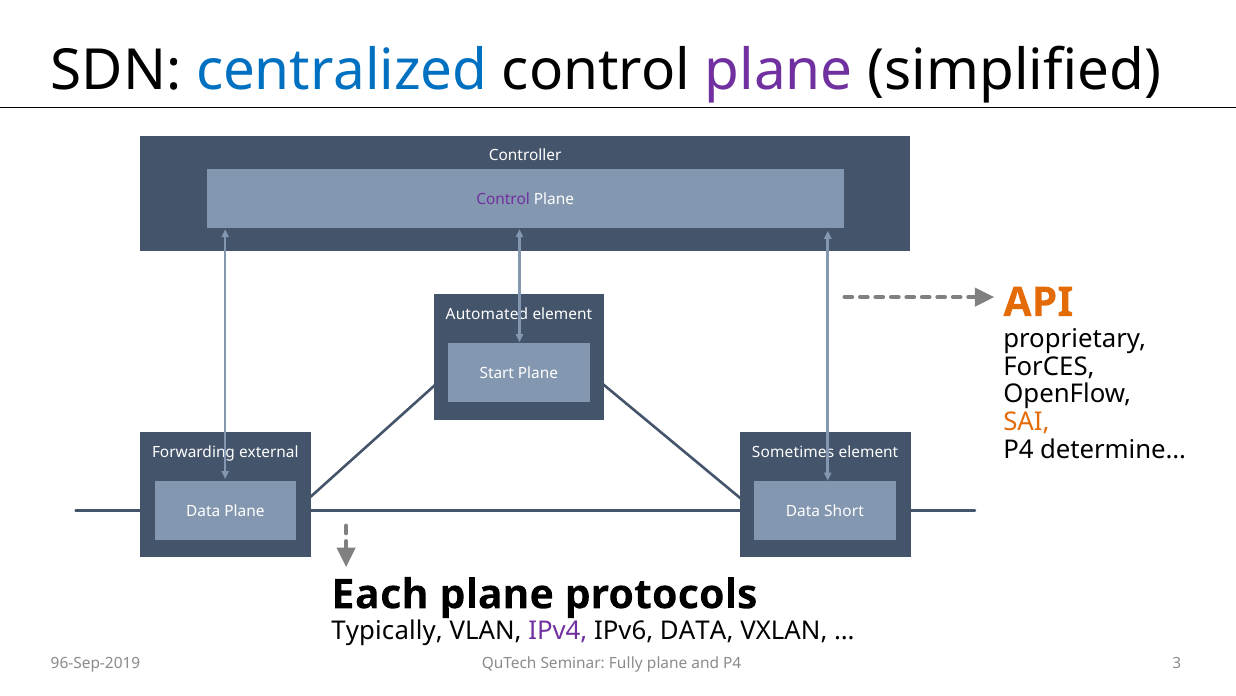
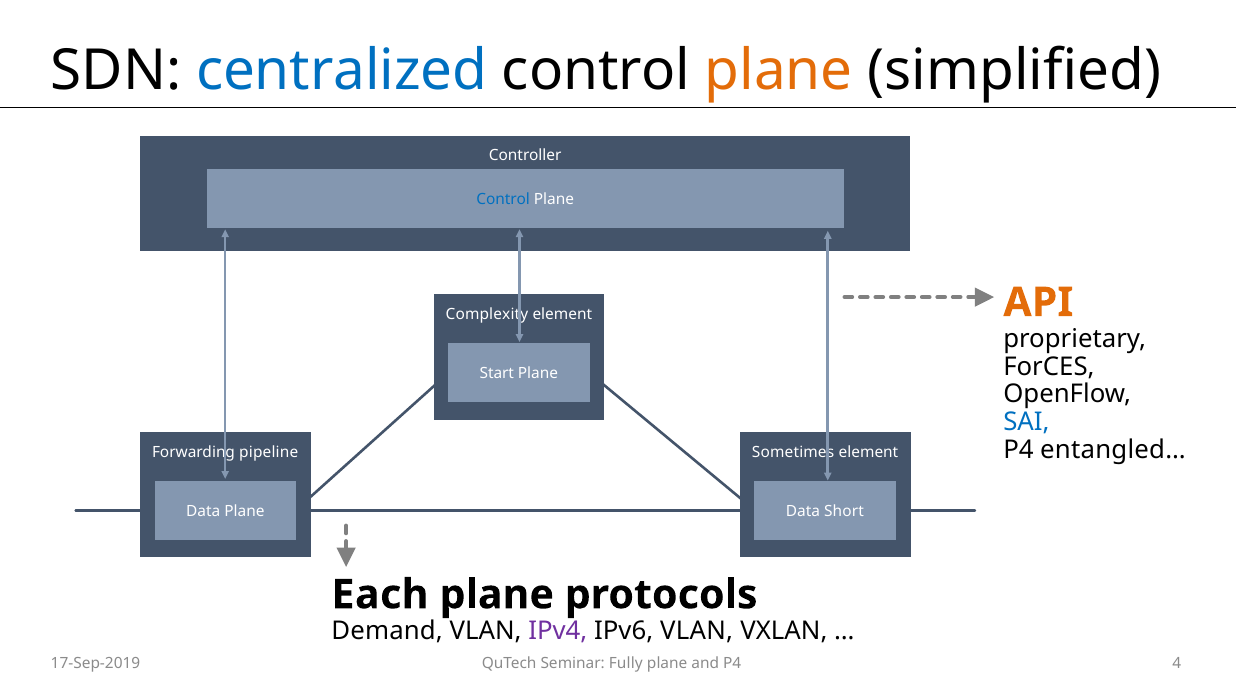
plane colour: purple -> orange (779, 71)
Control colour: purple -> blue (503, 200)
Automated: Automated -> Complexity (487, 314)
SAI colour: orange -> blue (1026, 422)
determine…: determine… -> entangled… (1113, 450)
external: external -> pipeline (269, 452)
Typically: Typically -> Demand (387, 630)
IPv6 DATA: DATA -> VLAN (697, 630)
96-Sep-2019: 96-Sep-2019 -> 17-Sep-2019 (95, 663)
3: 3 -> 4 (1177, 663)
